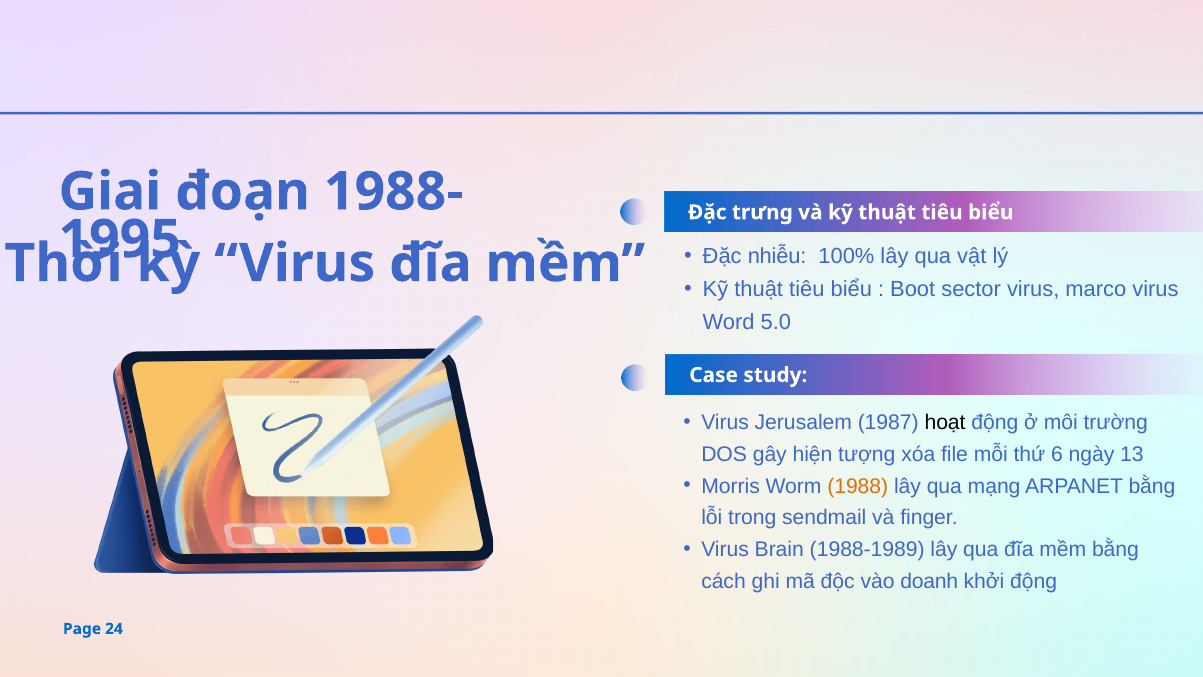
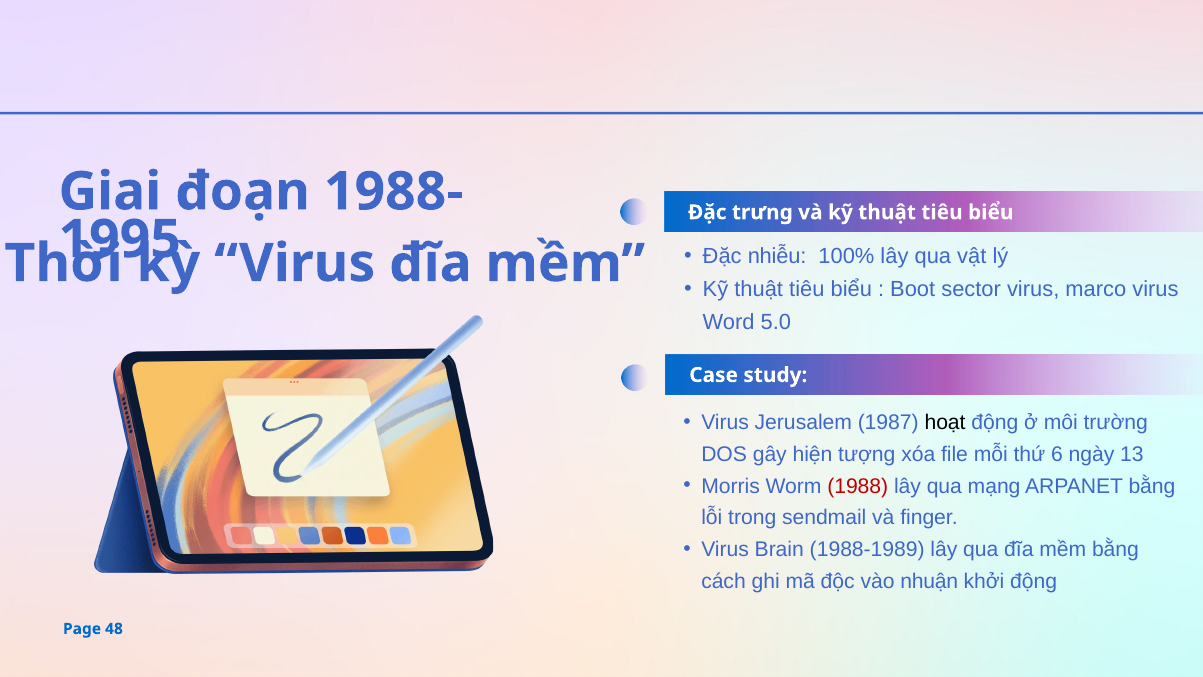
1988 colour: orange -> red (858, 486)
doanh: doanh -> nhuận (929, 581)
24: 24 -> 48 (114, 629)
